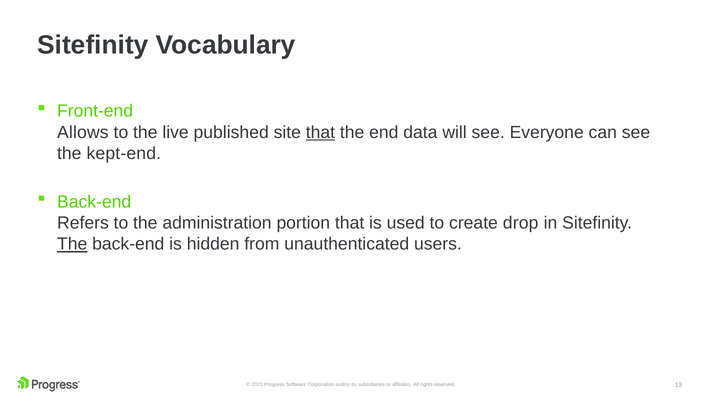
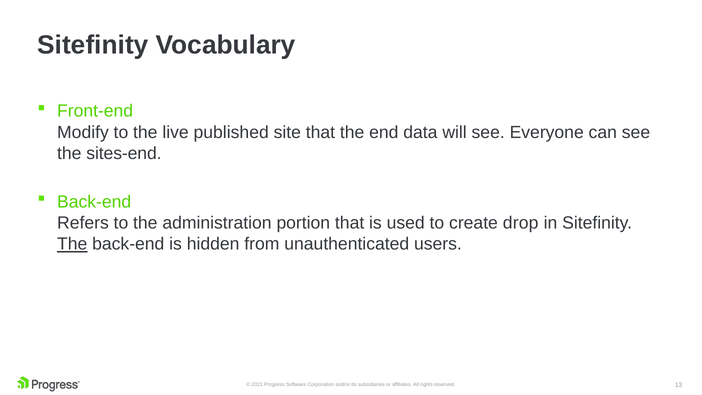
Allows: Allows -> Modify (83, 132)
that underline: present -> none (320, 132)
kept-end: kept-end -> sites-end (124, 153)
